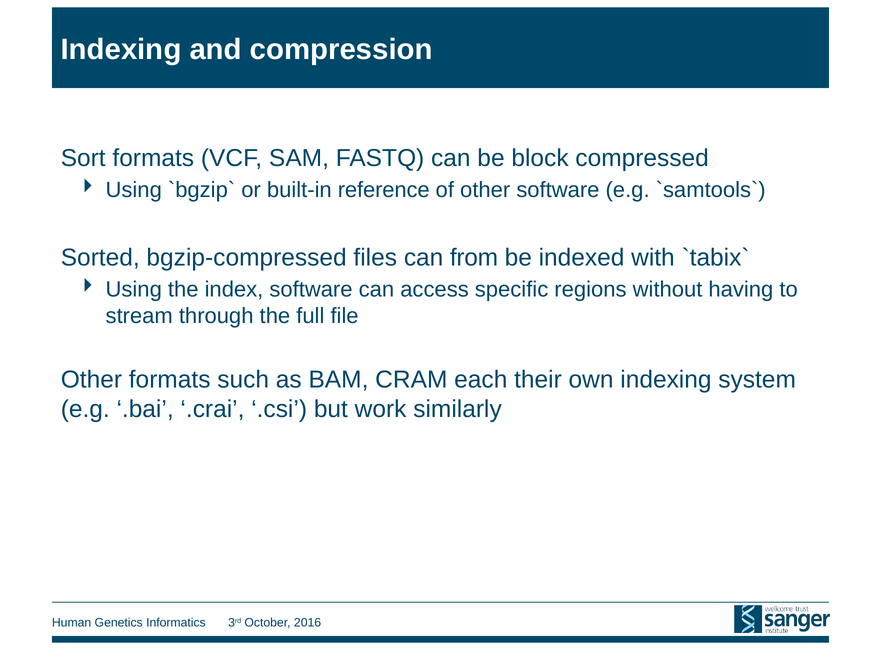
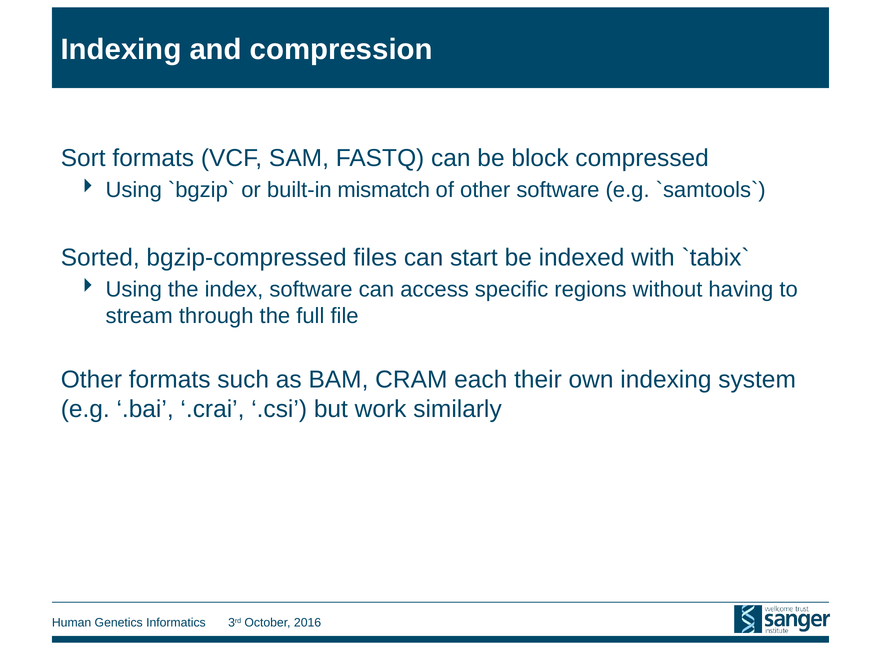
reference: reference -> mismatch (384, 190)
from: from -> start (474, 257)
